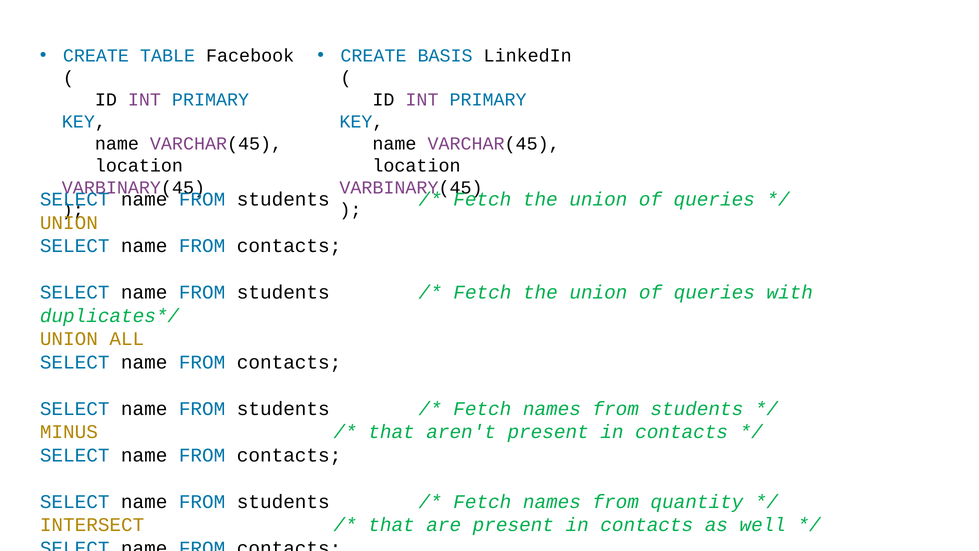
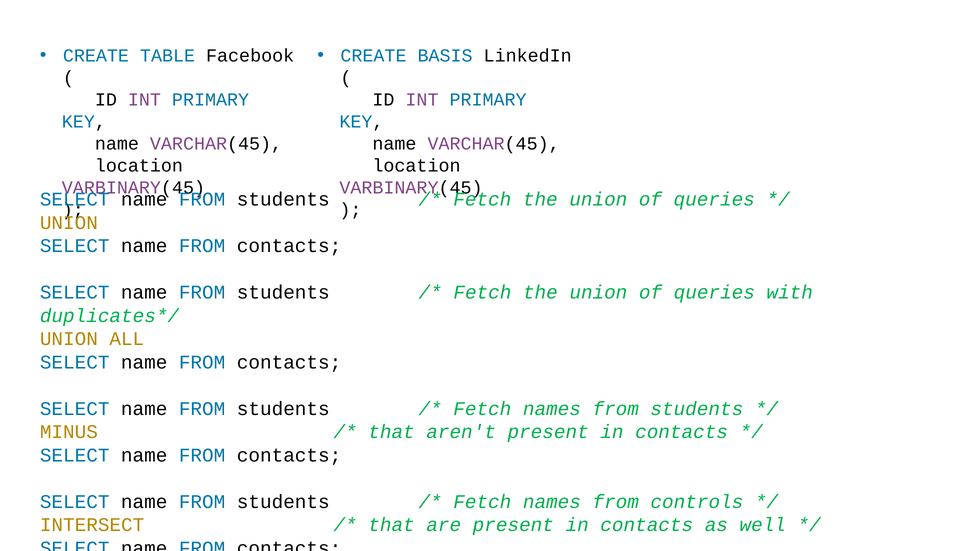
quantity: quantity -> controls (697, 502)
